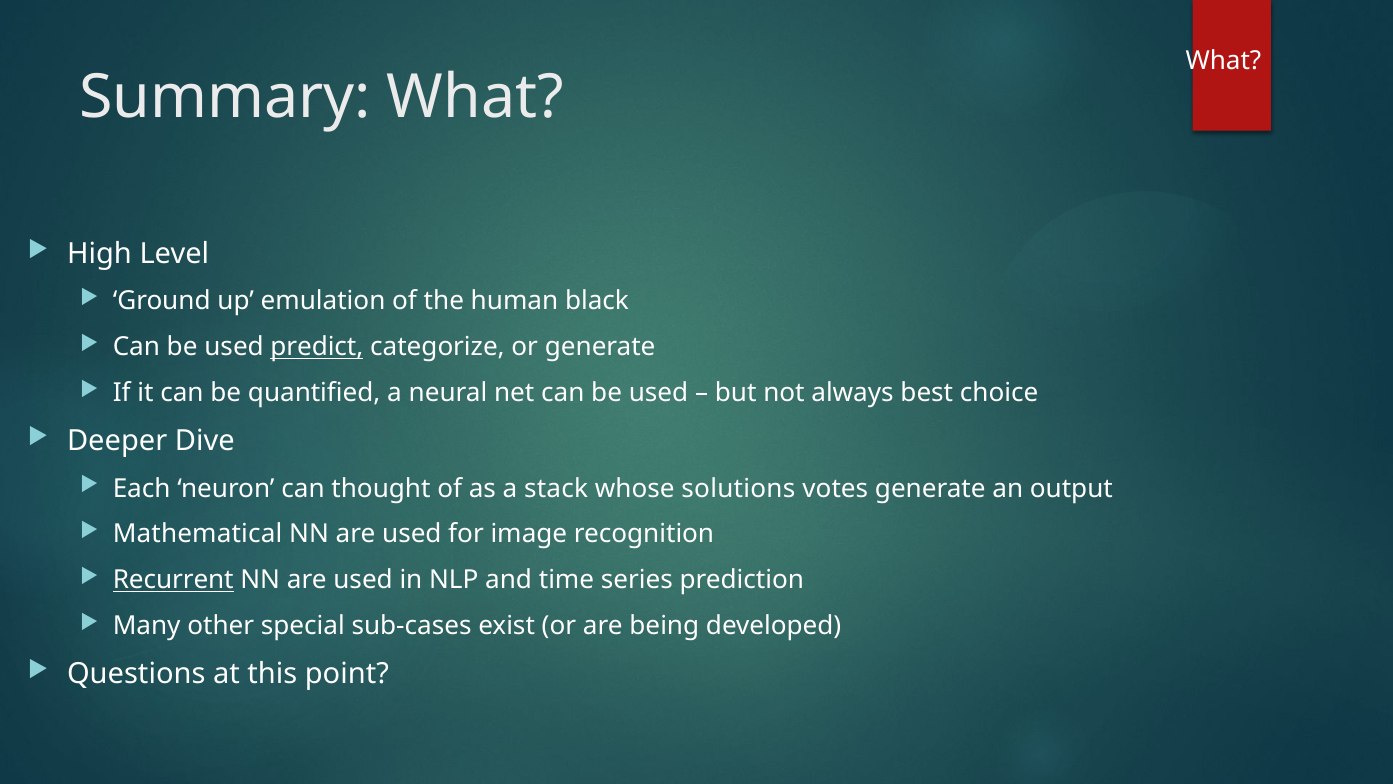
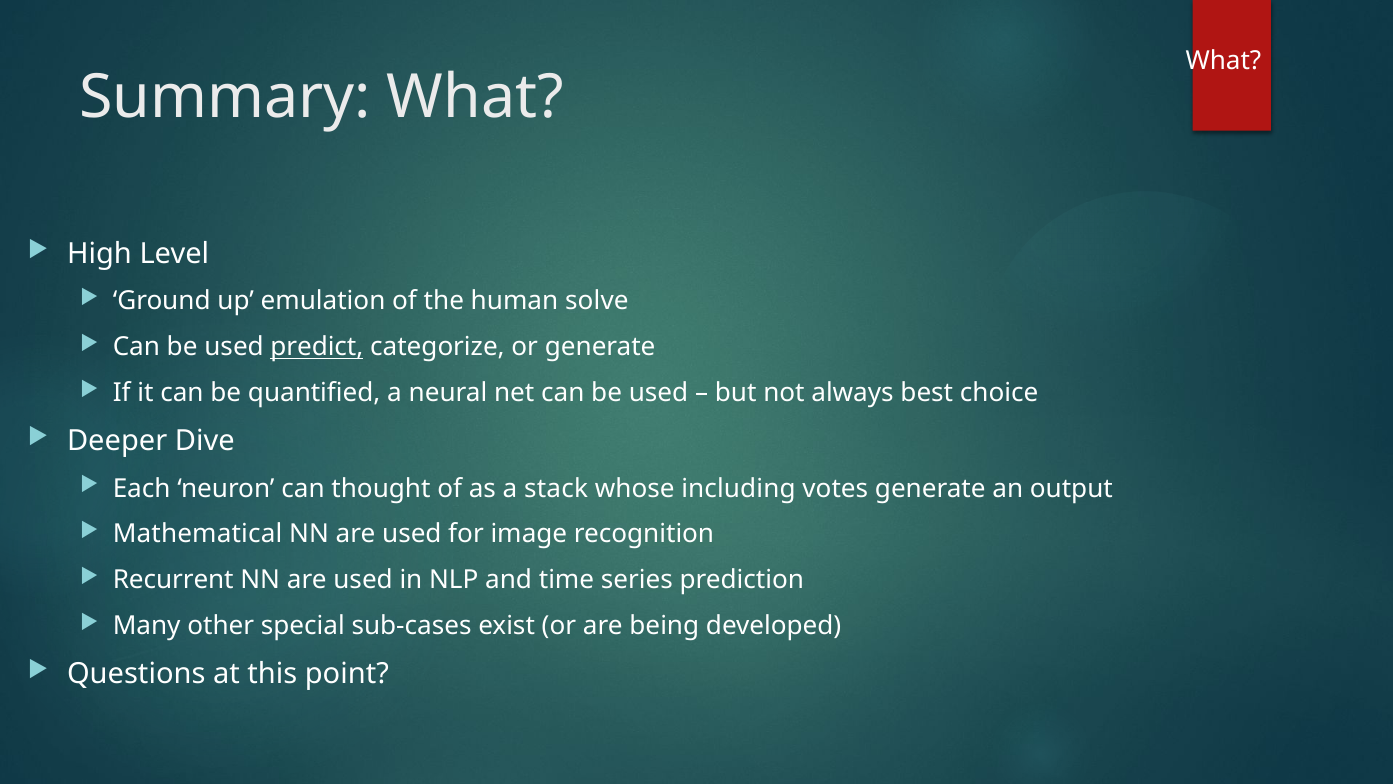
black: black -> solve (597, 301)
solutions: solutions -> including (738, 488)
Recurrent underline: present -> none (173, 580)
